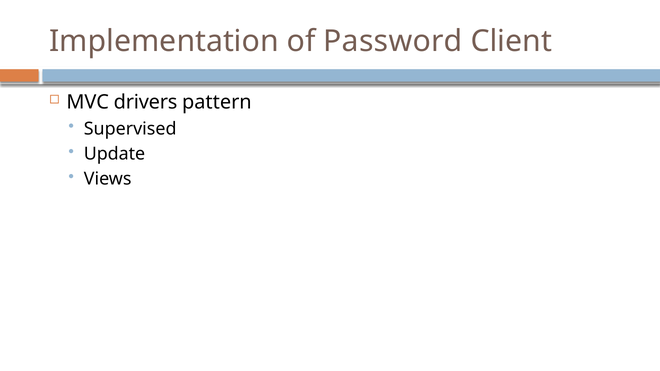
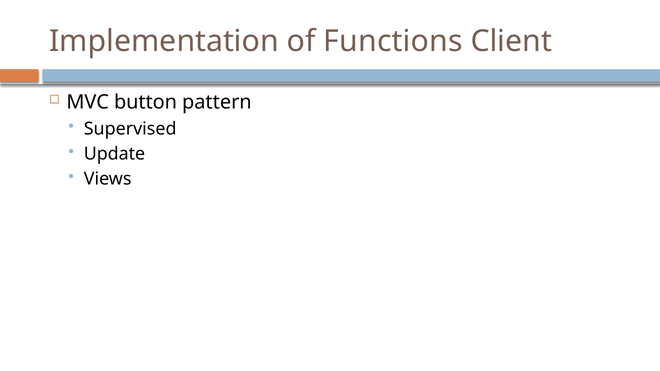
Password: Password -> Functions (393, 41)
drivers: drivers -> button (145, 102)
